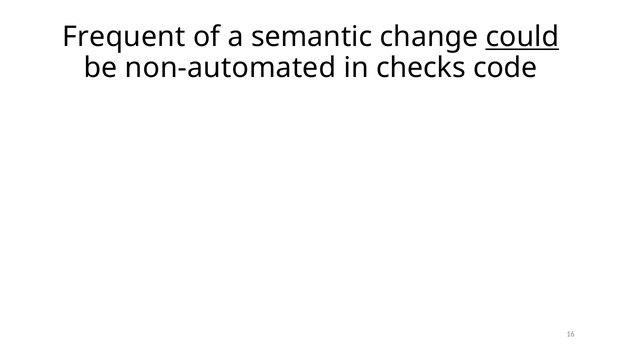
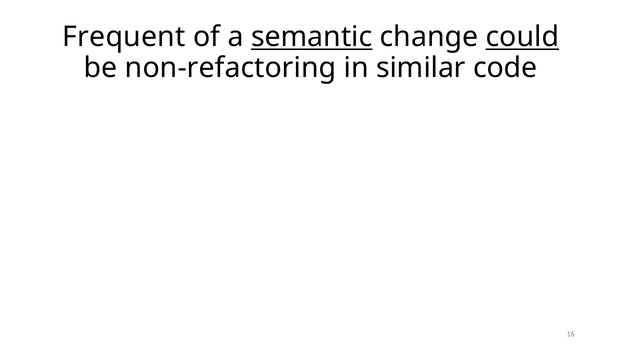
semantic underline: none -> present (312, 37)
non-automated: non-automated -> non-refactoring (231, 68)
checks: checks -> similar (421, 68)
